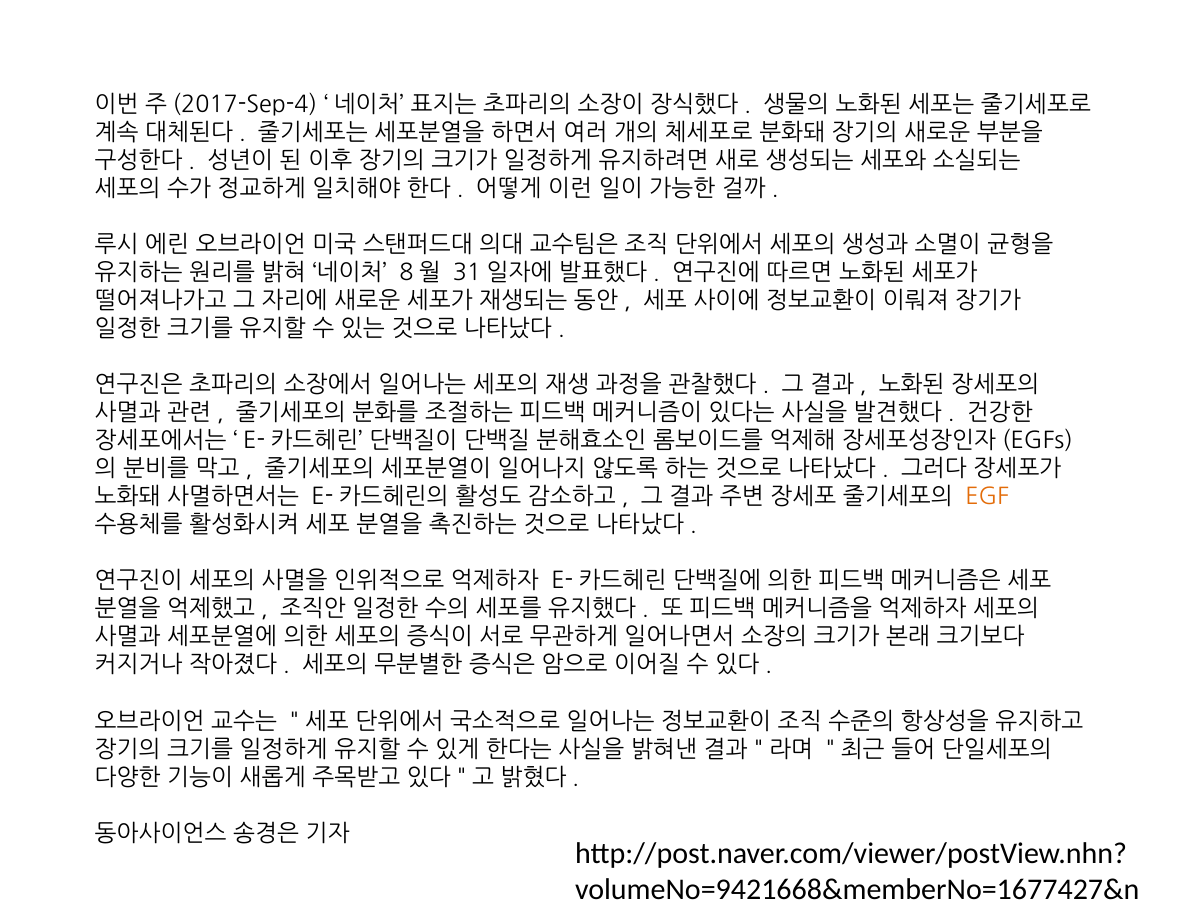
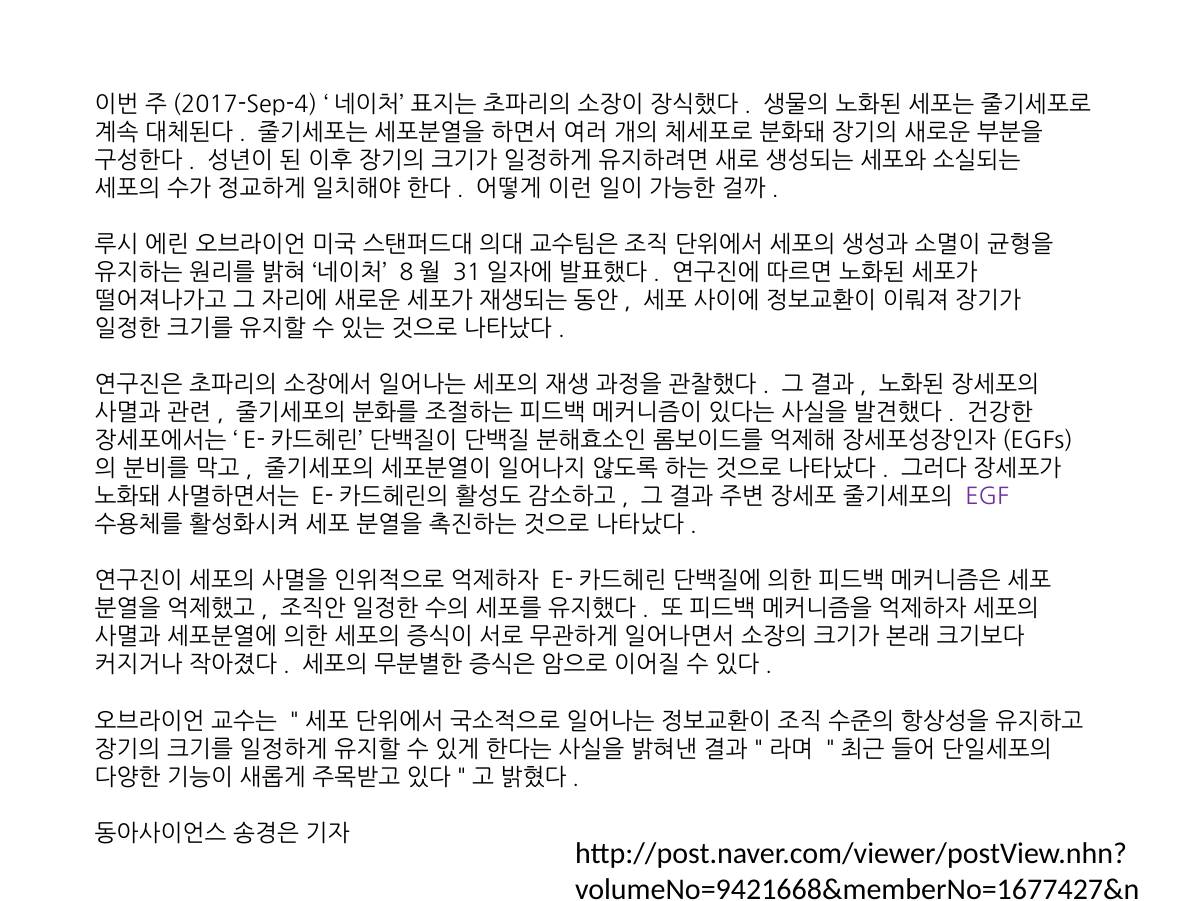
EGF colour: orange -> purple (987, 497)
